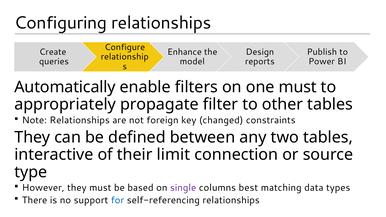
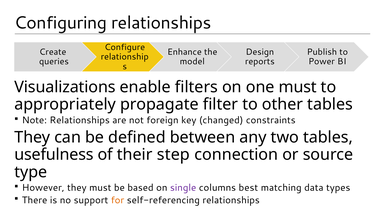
Automatically: Automatically -> Visualizations (65, 87)
interactive: interactive -> usefulness (54, 155)
limit: limit -> step (173, 155)
for colour: blue -> orange (118, 200)
